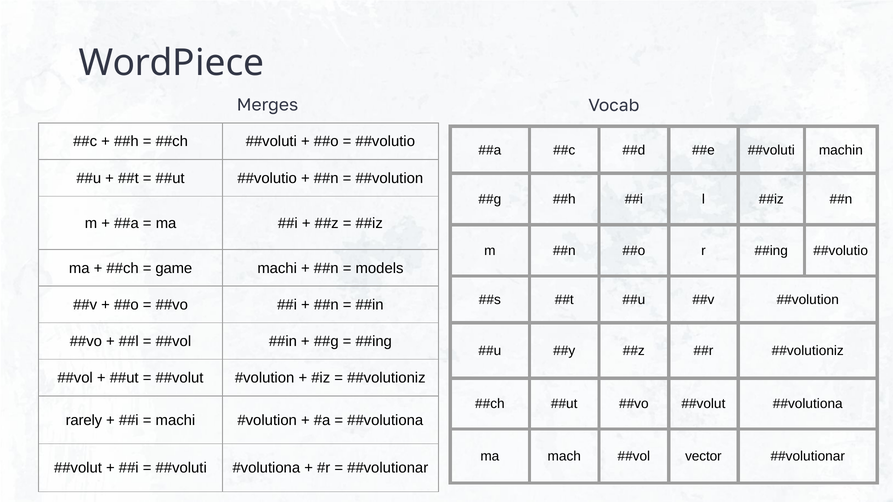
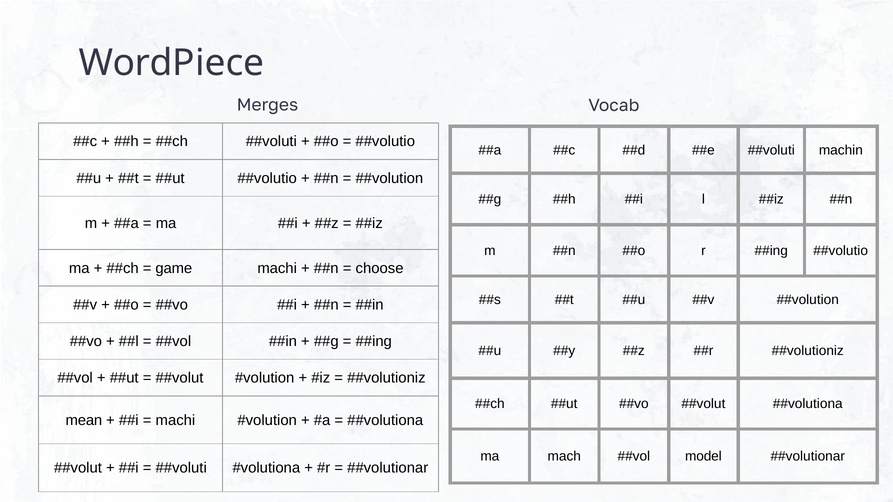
models: models -> choose (380, 268)
rarely: rarely -> mean (84, 420)
vector: vector -> model (703, 456)
